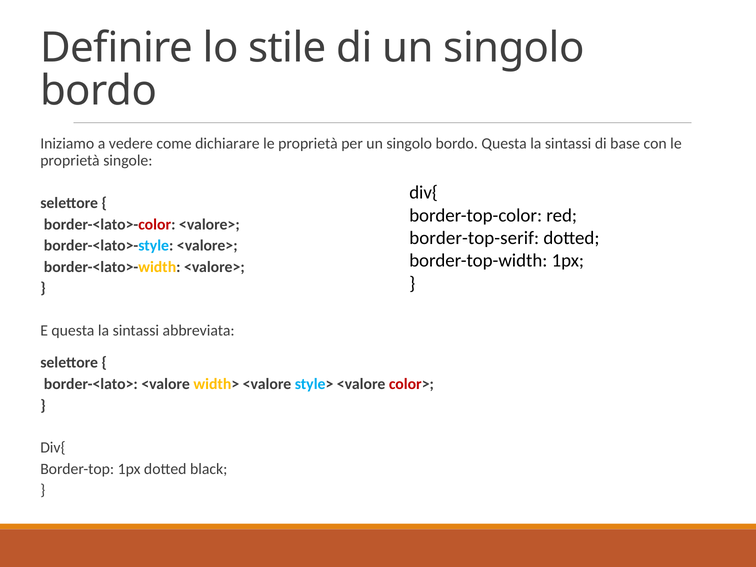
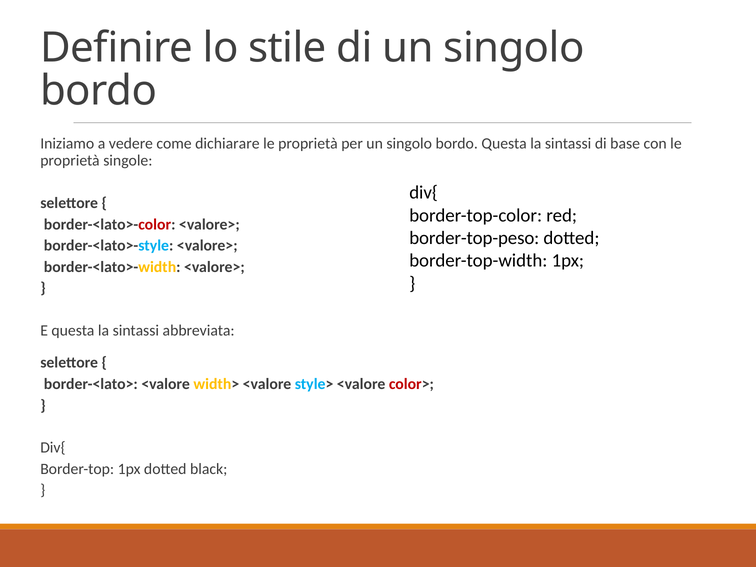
border-top-serif: border-top-serif -> border-top-peso (474, 238)
